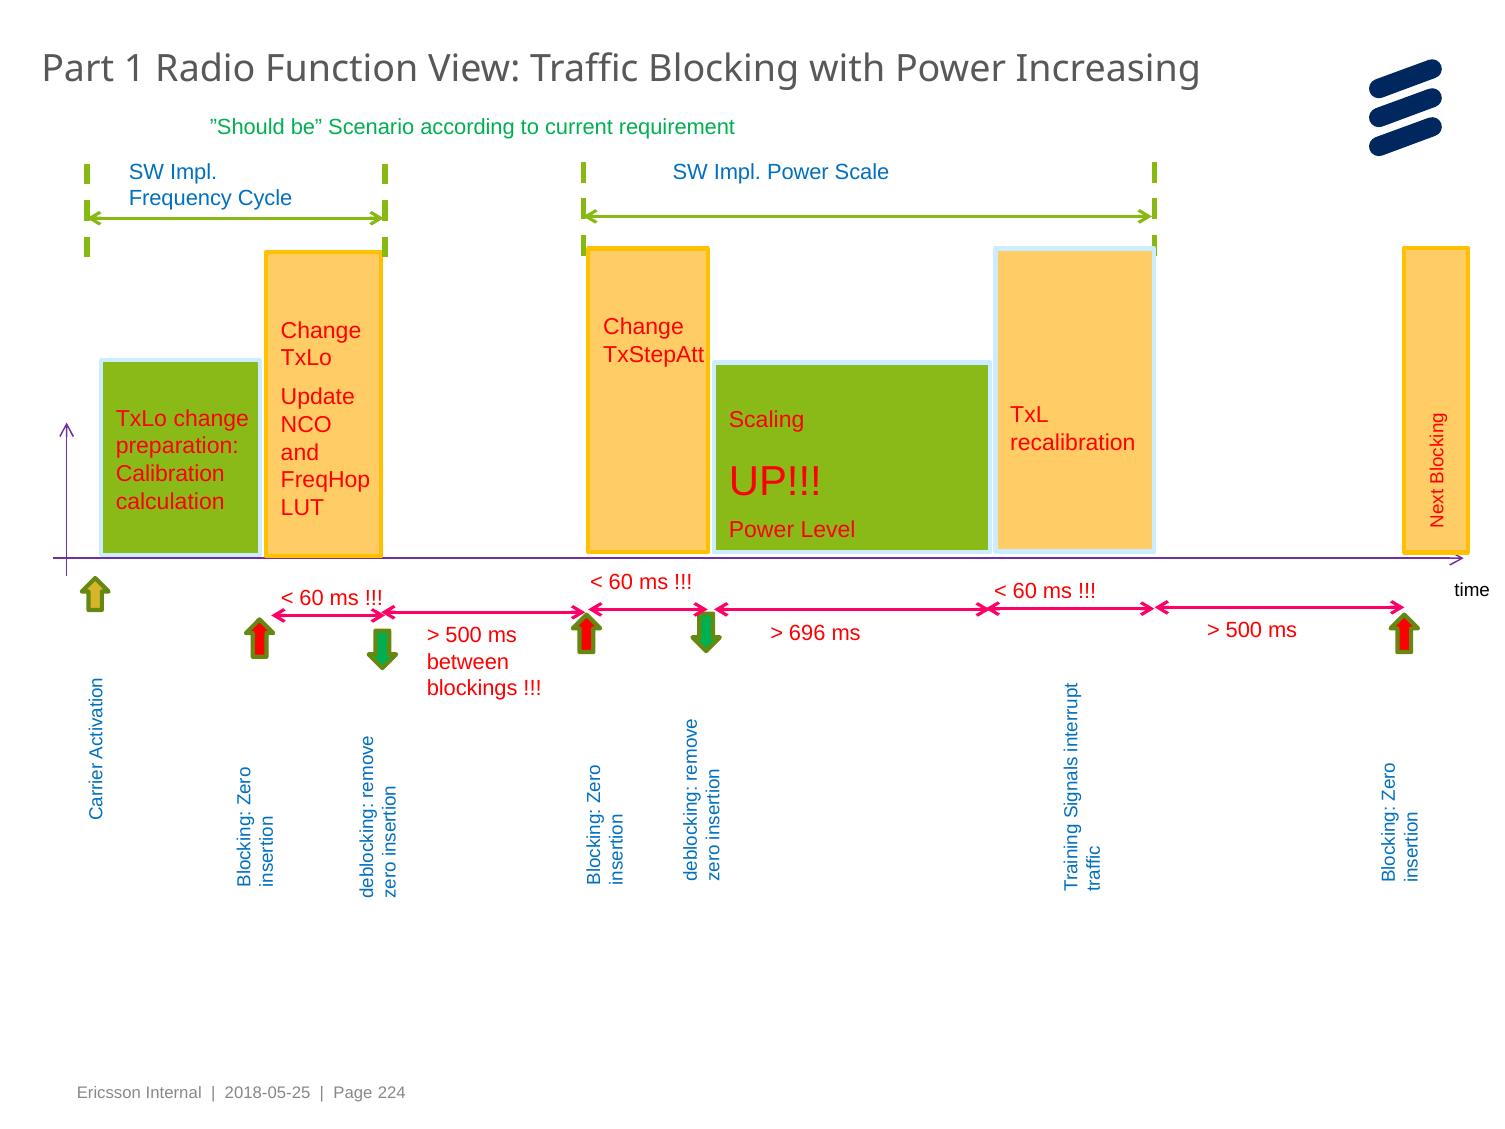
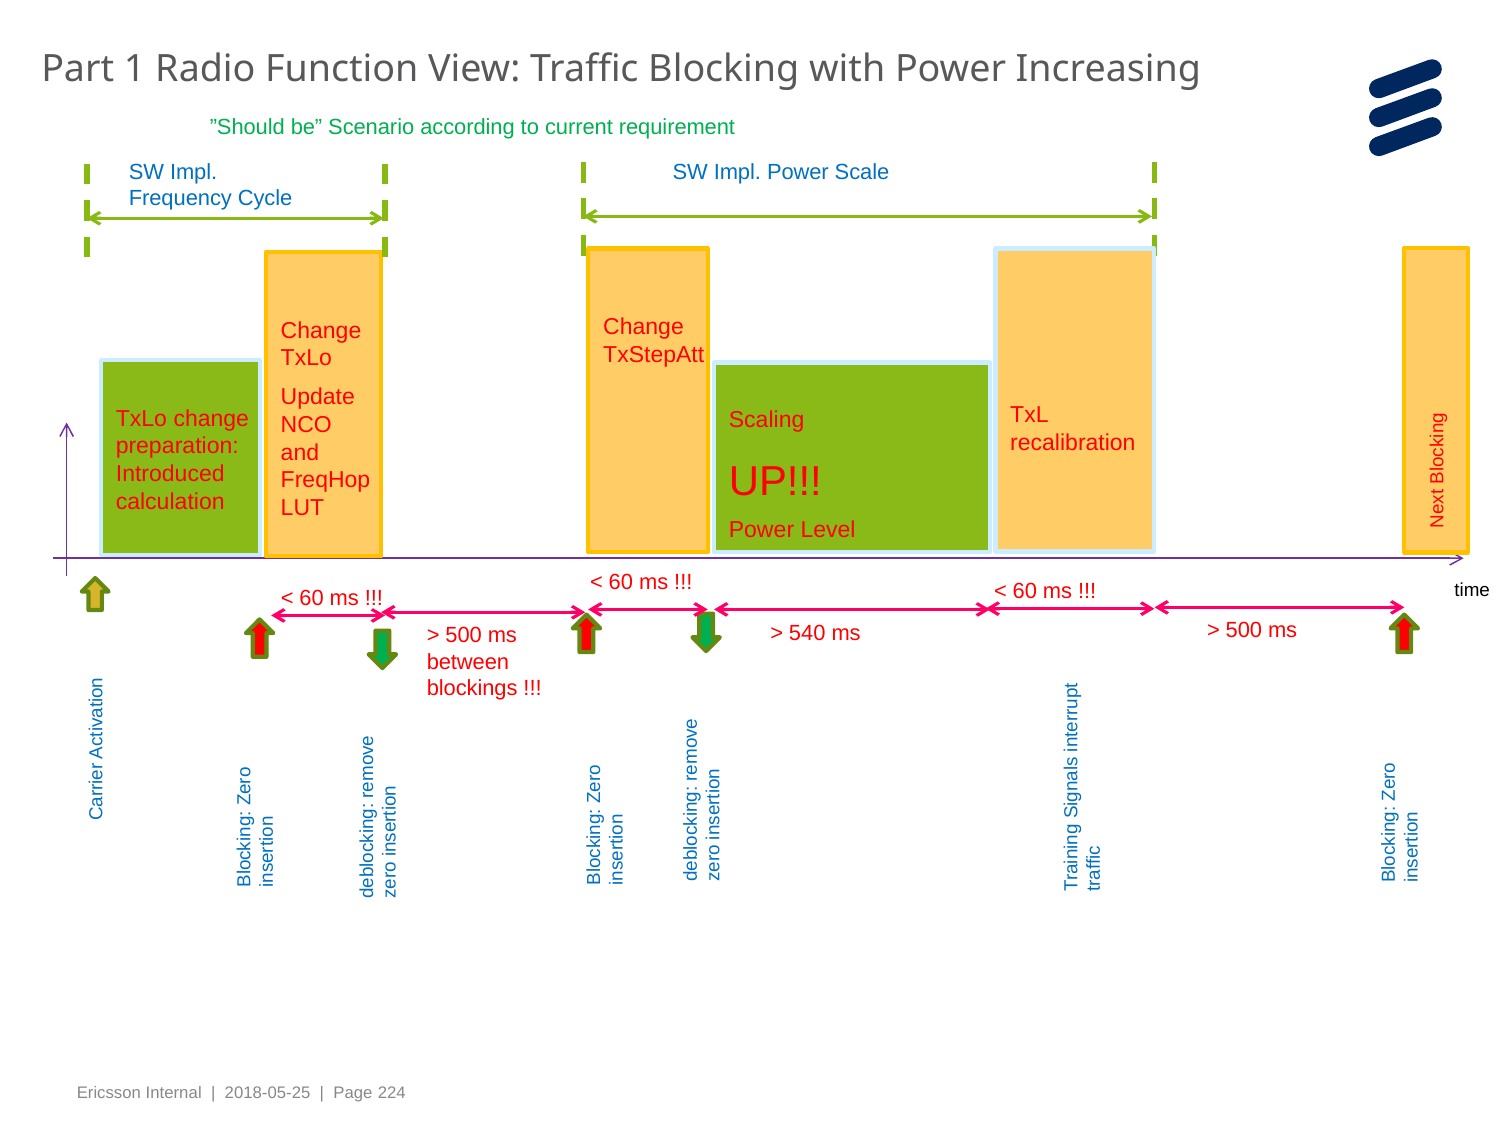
Calibration: Calibration -> Introduced (170, 474)
696: 696 -> 540 (807, 633)
